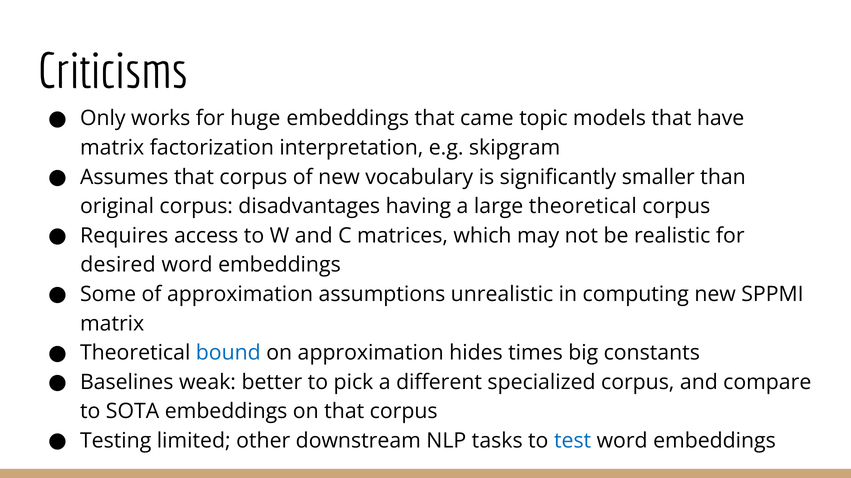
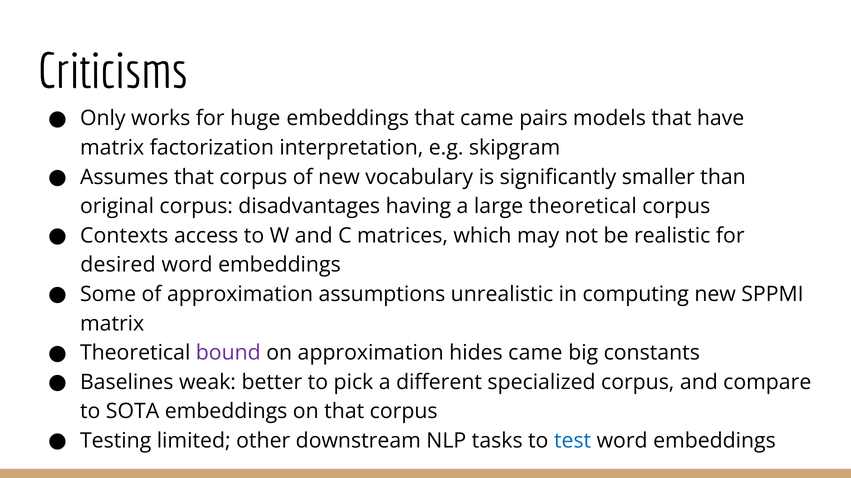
topic: topic -> pairs (543, 119)
Requires: Requires -> Contexts (124, 236)
bound colour: blue -> purple (228, 353)
hides times: times -> came (535, 353)
